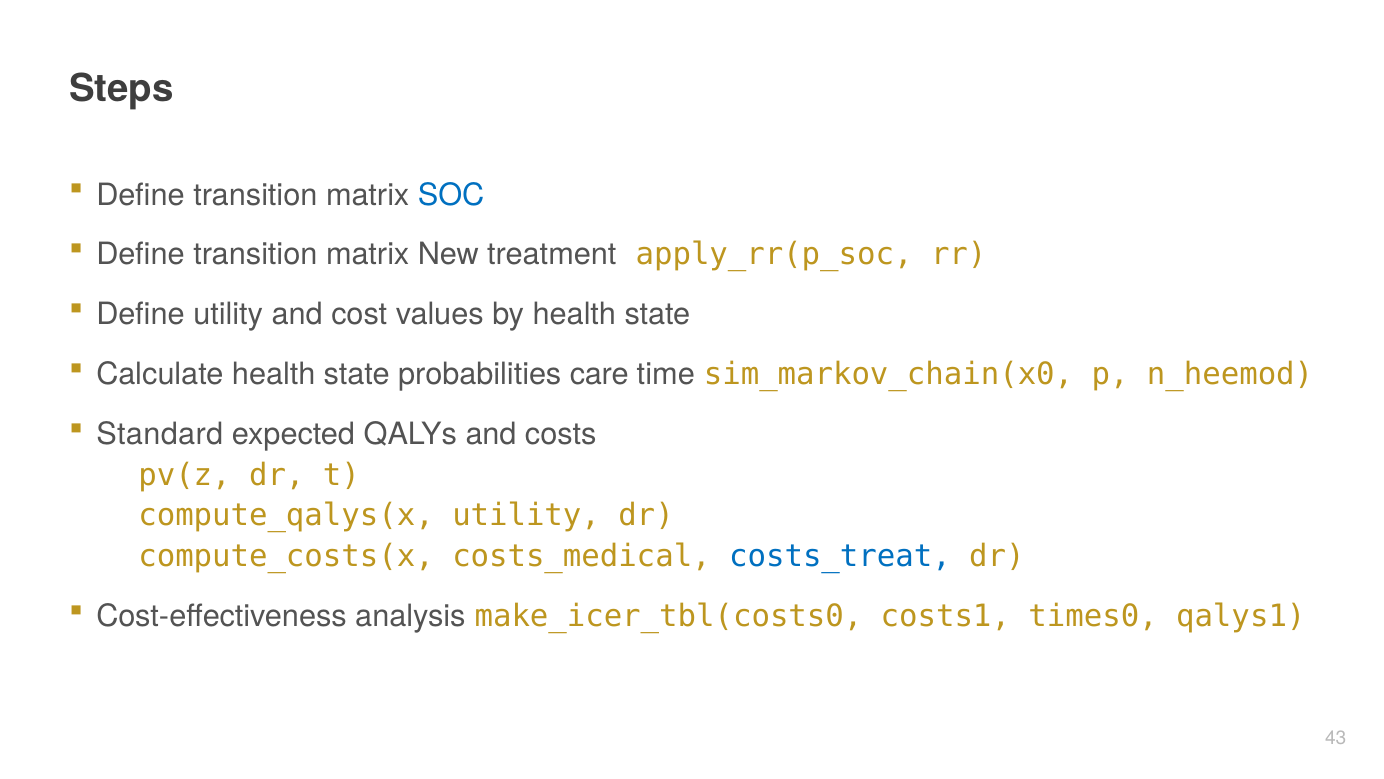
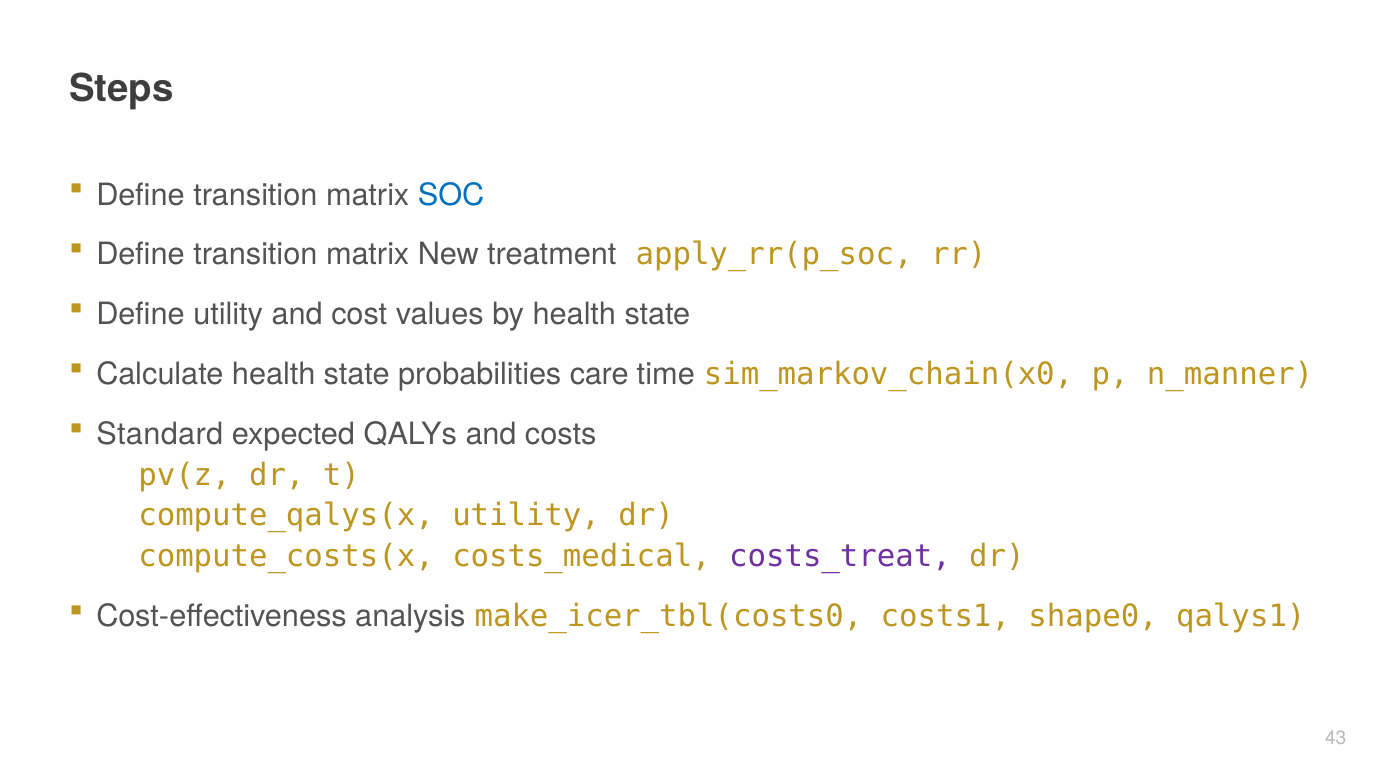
n_heemod: n_heemod -> n_manner (1230, 374)
costs_treat colour: blue -> purple (840, 556)
times0: times0 -> shape0 (1093, 616)
